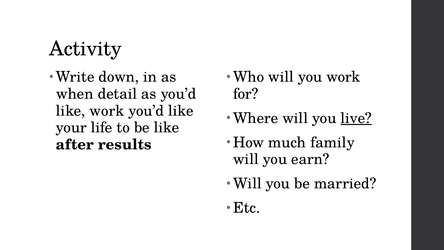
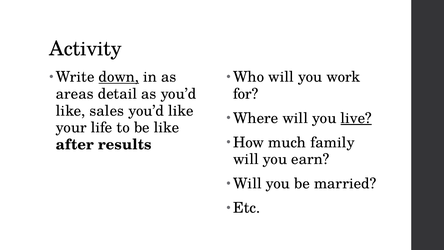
down underline: none -> present (119, 77)
when: when -> areas (75, 94)
like work: work -> sales (107, 111)
